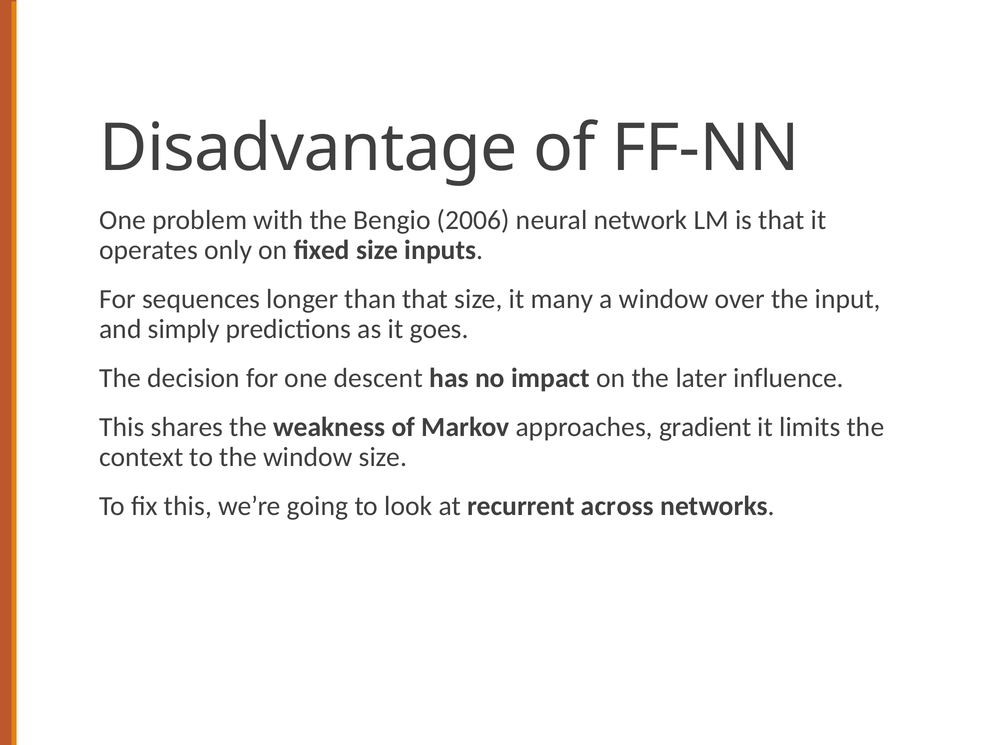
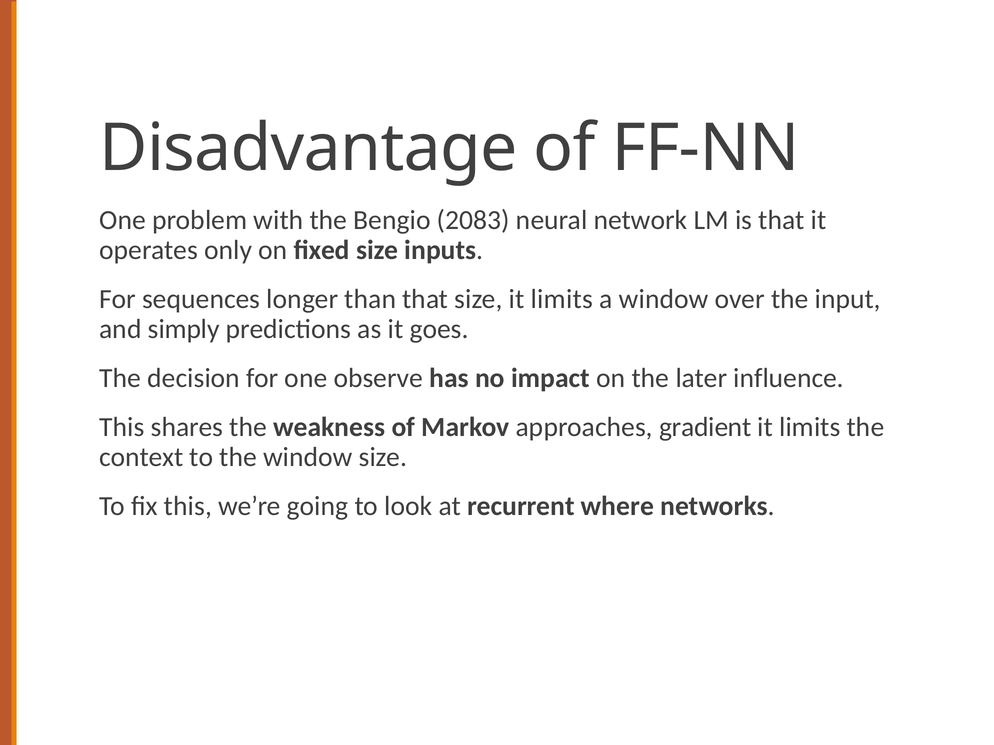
2006: 2006 -> 2083 (473, 220)
size it many: many -> limits (562, 299)
descent: descent -> observe (378, 378)
across: across -> where (617, 506)
